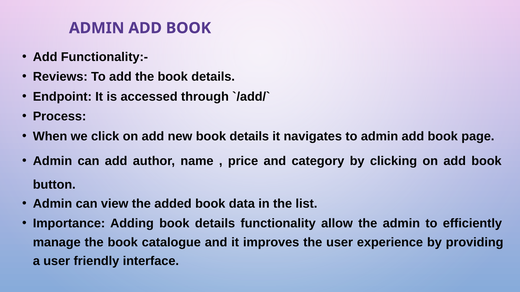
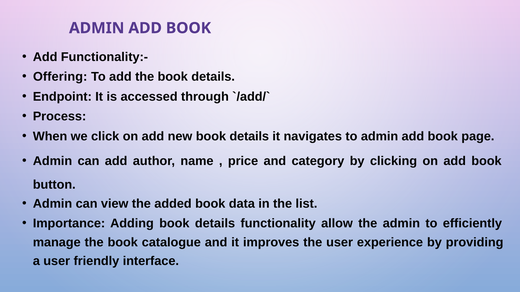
Reviews: Reviews -> Offering (60, 77)
